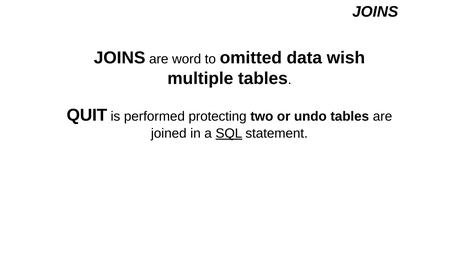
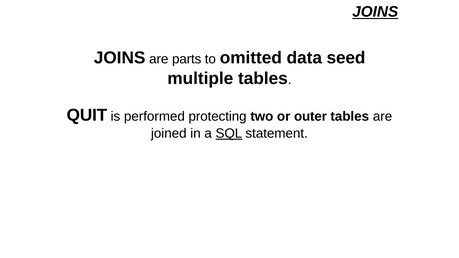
JOINS underline: none -> present (375, 12)
word: word -> parts (187, 59)
wish: wish -> seed (346, 58)
undo: undo -> outer (310, 117)
